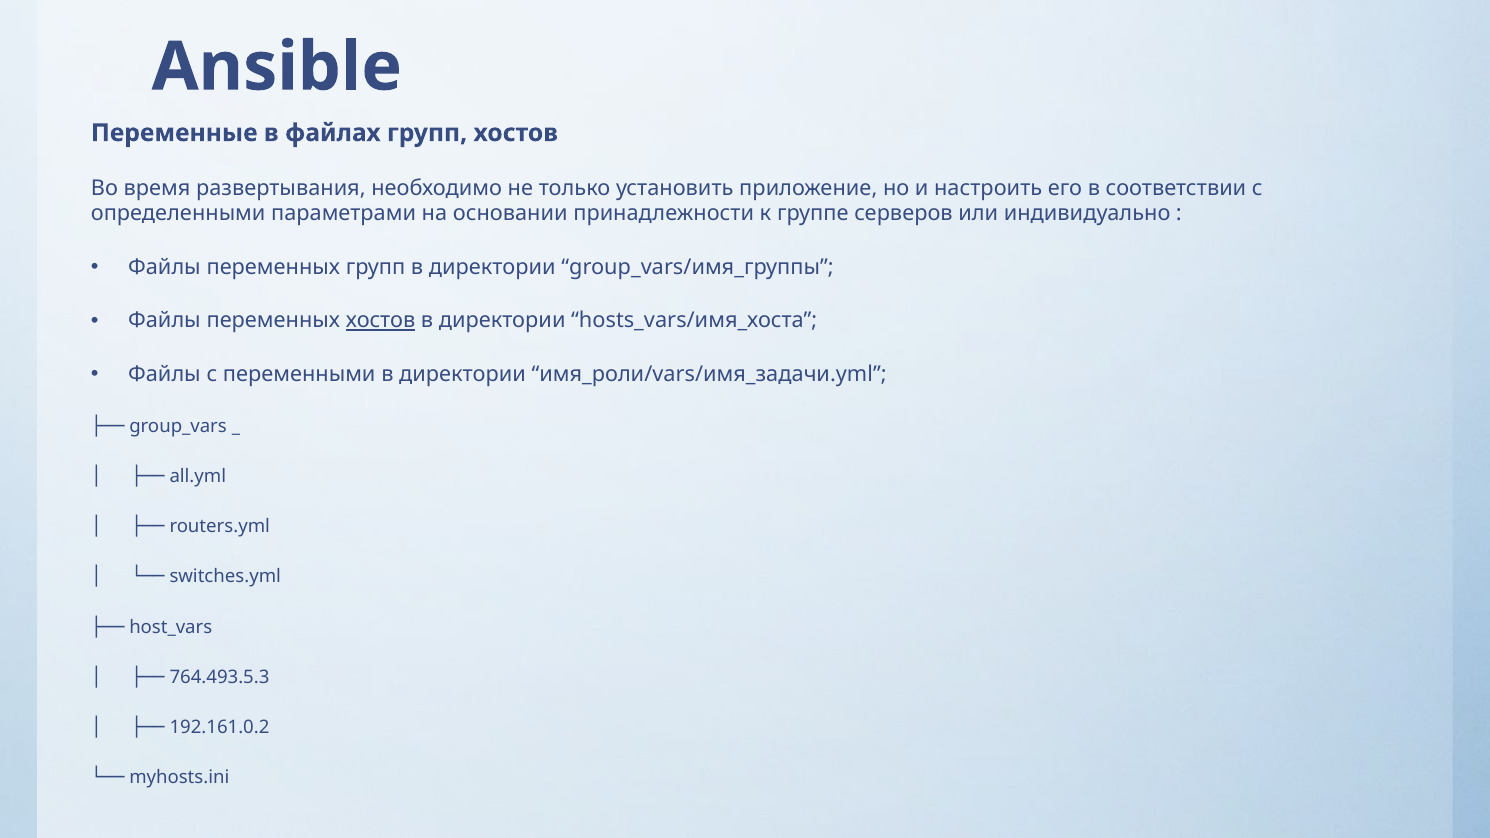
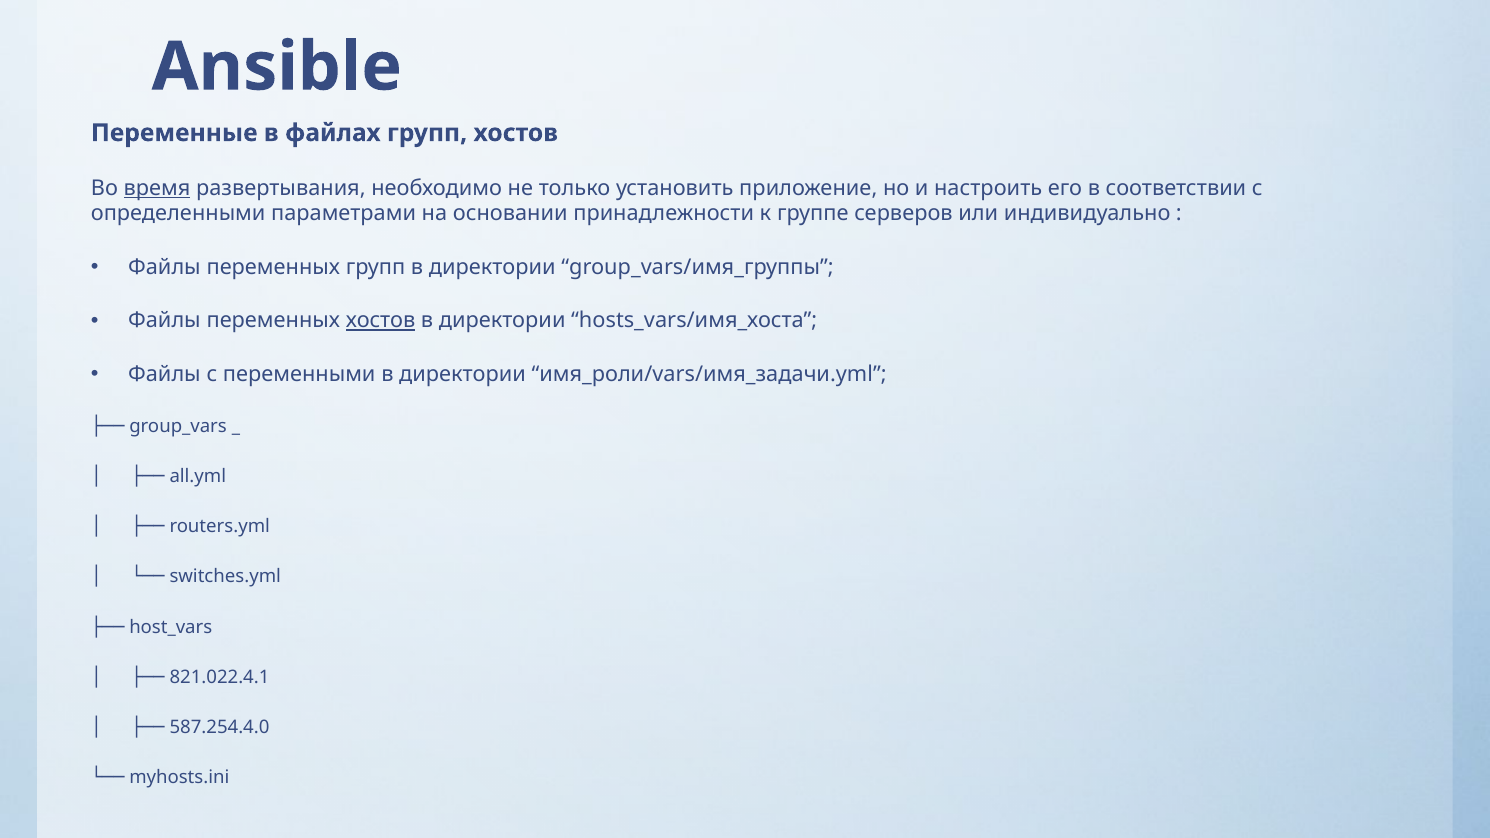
время underline: none -> present (157, 188)
764.493.5.3: 764.493.5.3 -> 821.022.4.1 (220, 677)
192.161.0.2: 192.161.0.2 -> 587.254.4.0 (220, 728)
